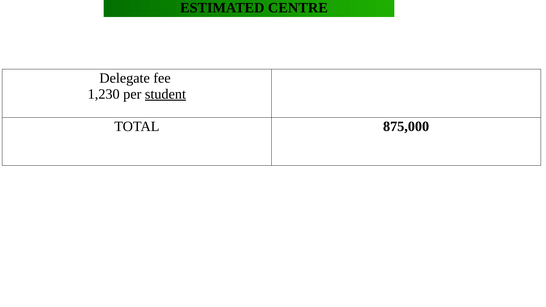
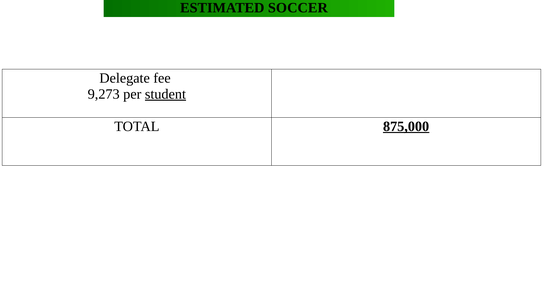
CENTRE: CENTRE -> SOCCER (298, 8)
1,230: 1,230 -> 9,273 (104, 94)
875,000 underline: none -> present (406, 126)
